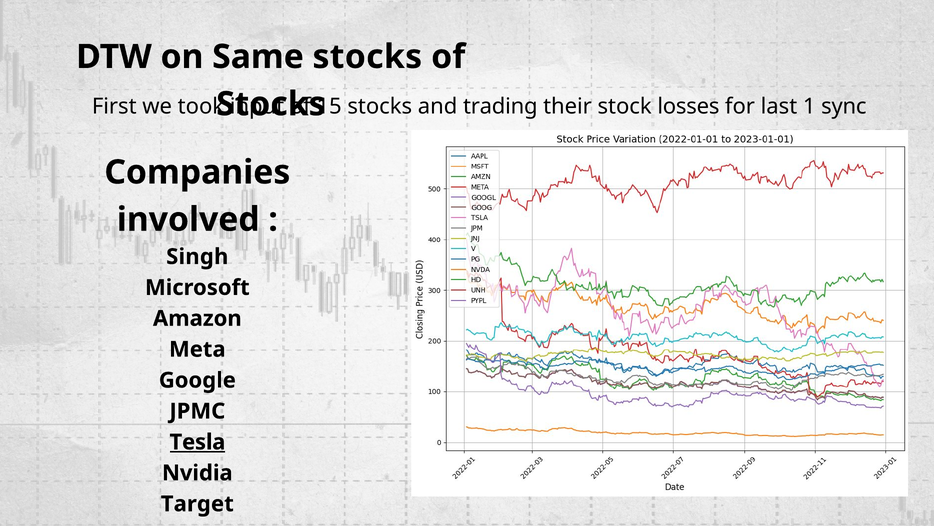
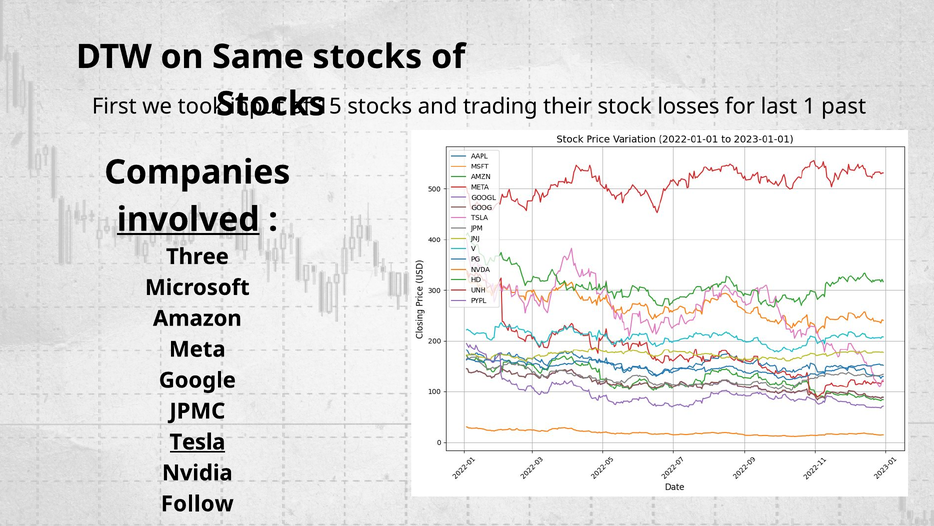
sync: sync -> past (844, 107)
involved underline: none -> present (188, 219)
Singh: Singh -> Three (197, 256)
Target: Target -> Follow (197, 503)
